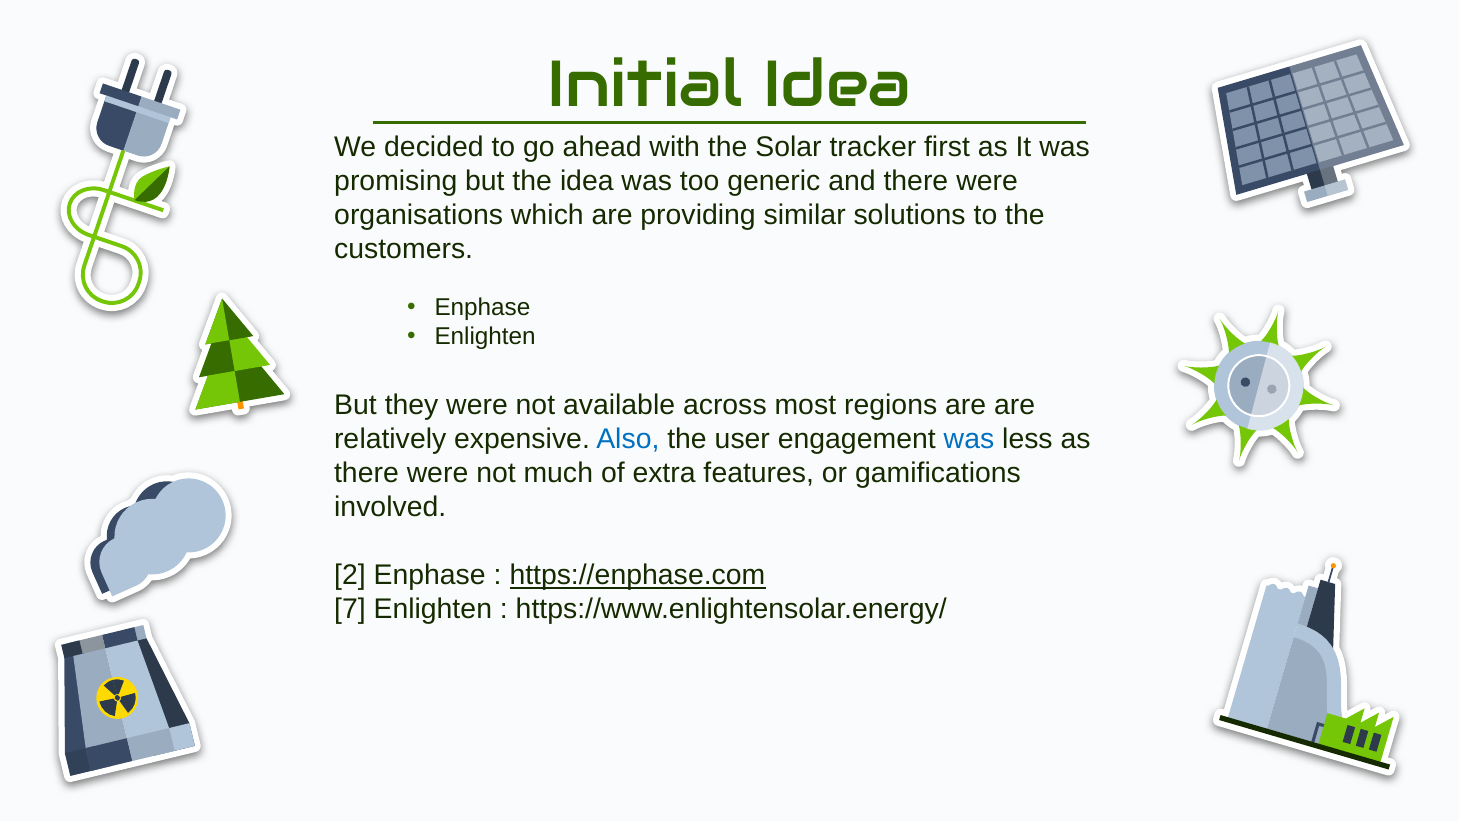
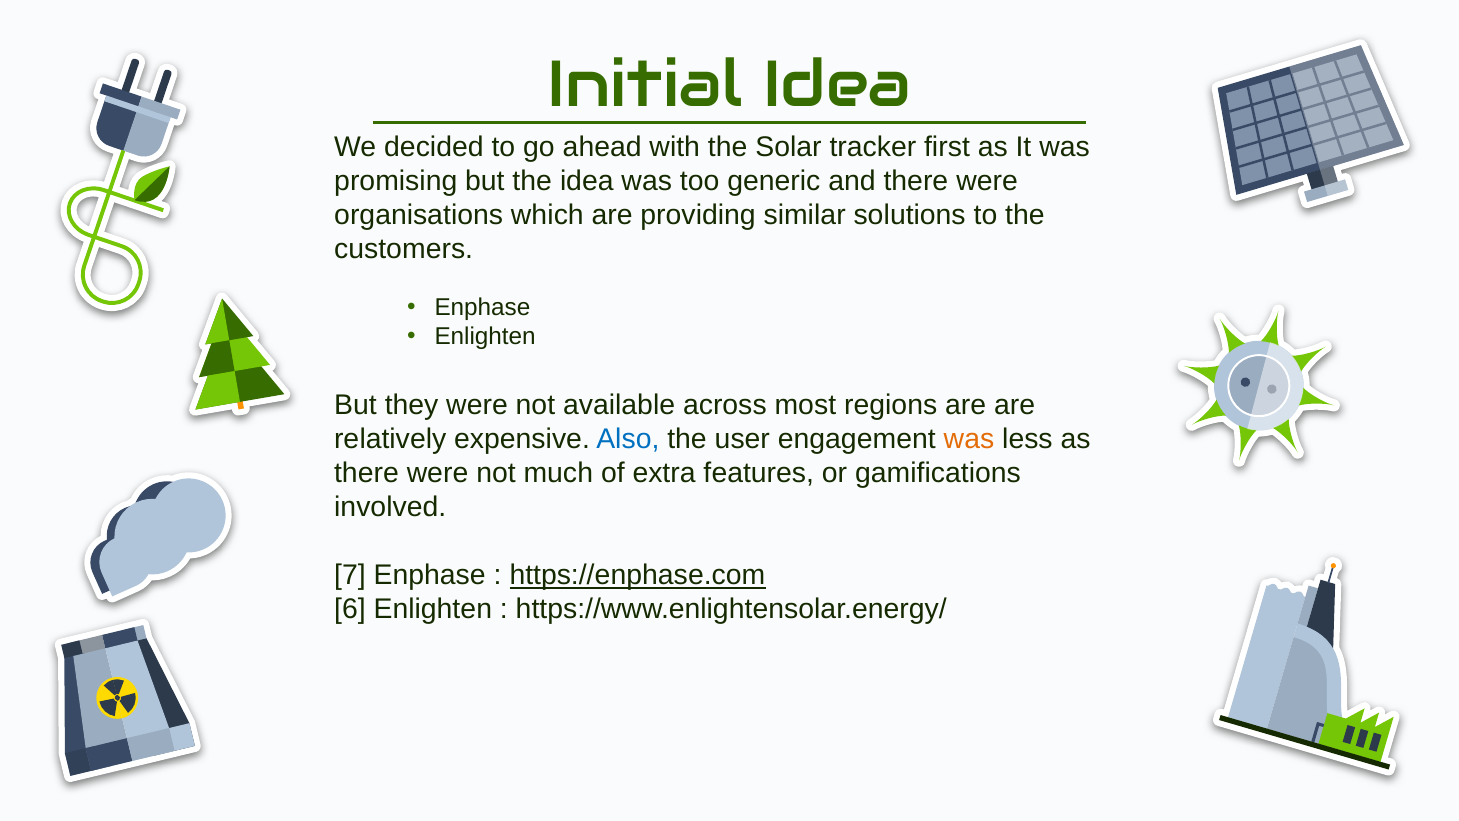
was colour: blue -> orange (969, 439)
2: 2 -> 7 (350, 575)
7: 7 -> 6 (350, 609)
